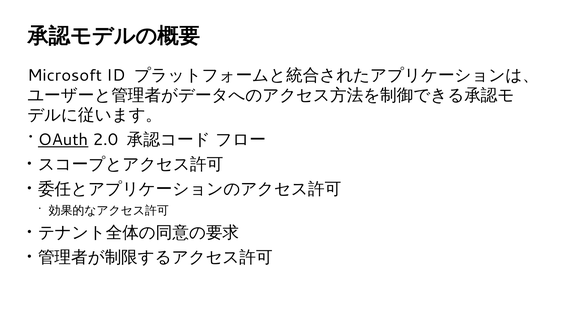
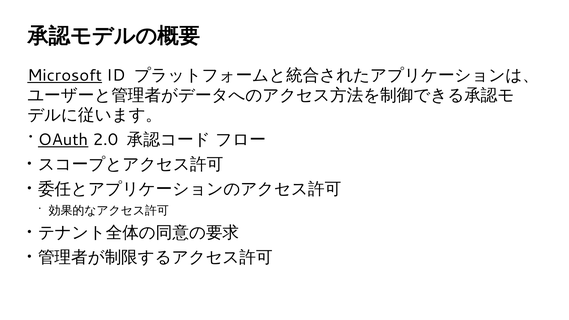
Microsoft underline: none -> present (65, 75)
